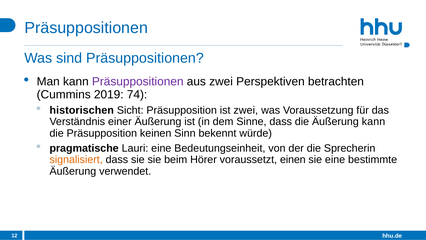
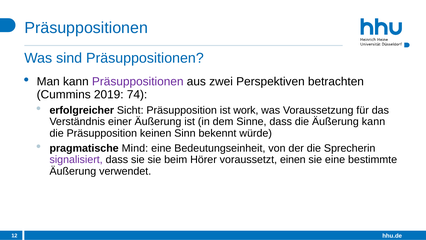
historischen: historischen -> erfolgreicher (82, 110)
ist zwei: zwei -> work (246, 110)
Lauri: Lauri -> Mind (135, 148)
signalisiert colour: orange -> purple (76, 160)
